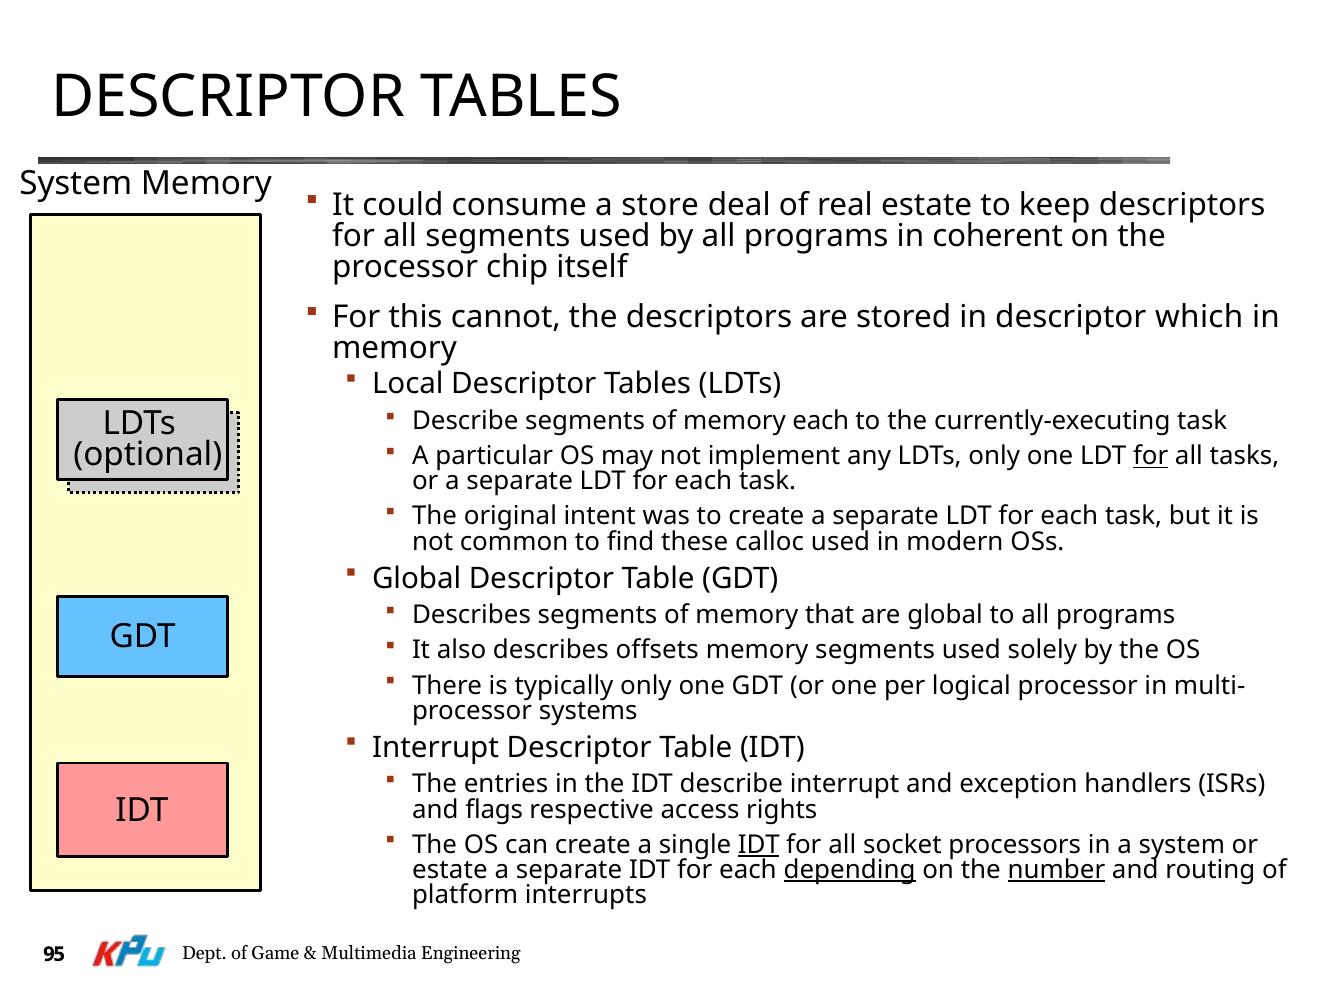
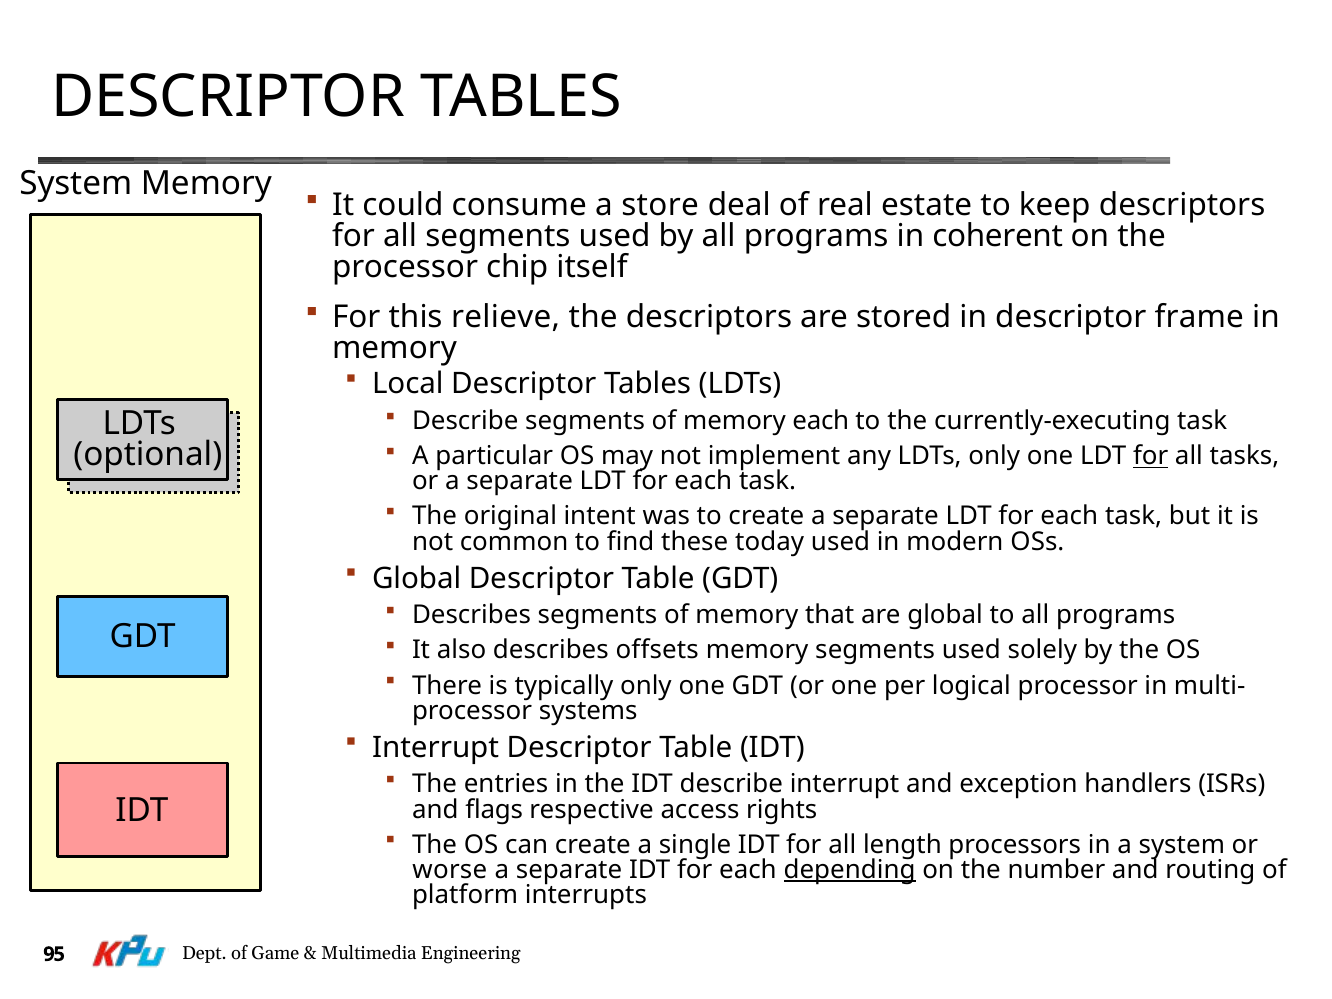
cannot: cannot -> relieve (506, 317)
which: which -> frame (1199, 317)
calloc: calloc -> today (770, 542)
IDT underline: present -> none (759, 845)
socket: socket -> length (902, 845)
estate: estate -> worse (450, 870)
number underline: present -> none (1056, 870)
